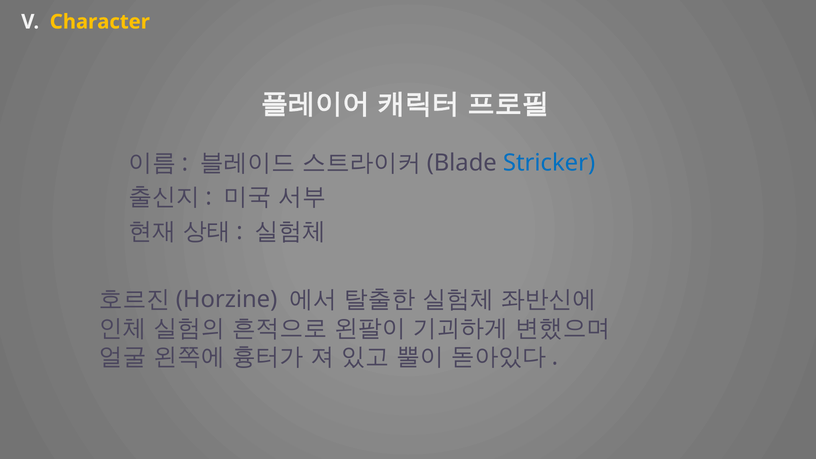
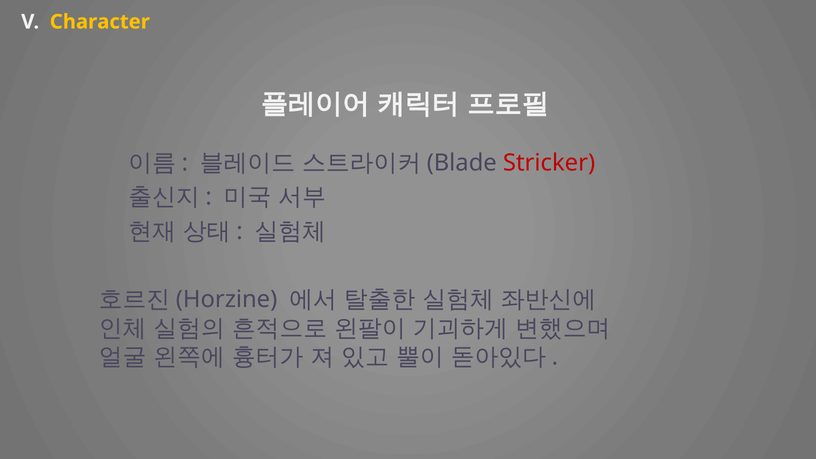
Stricker colour: blue -> red (549, 163)
